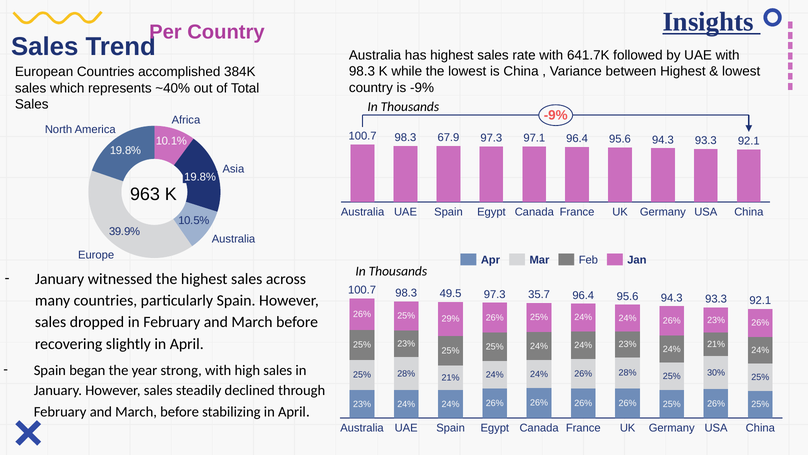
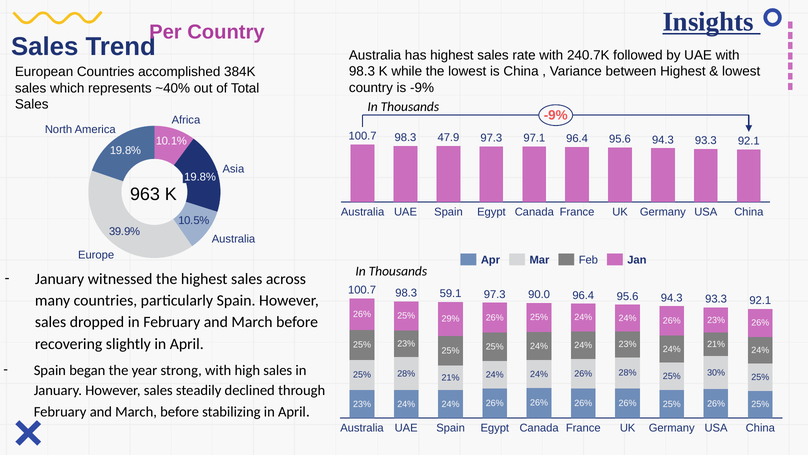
641.7K: 641.7K -> 240.7K (588, 55)
67.9: 67.9 -> 47.9 (448, 138)
49.5: 49.5 -> 59.1 (451, 293)
35.7: 35.7 -> 90.0 (539, 294)
